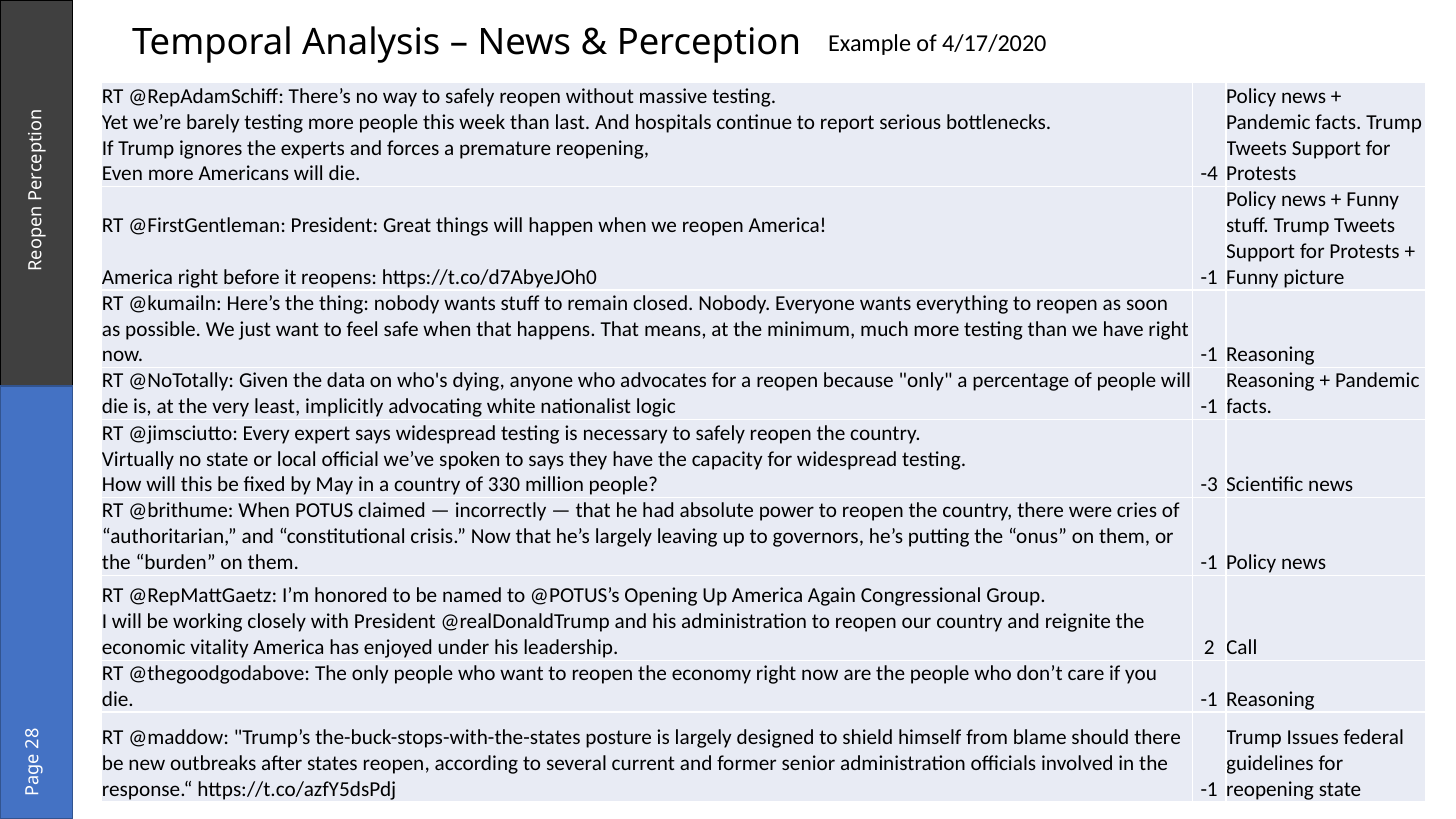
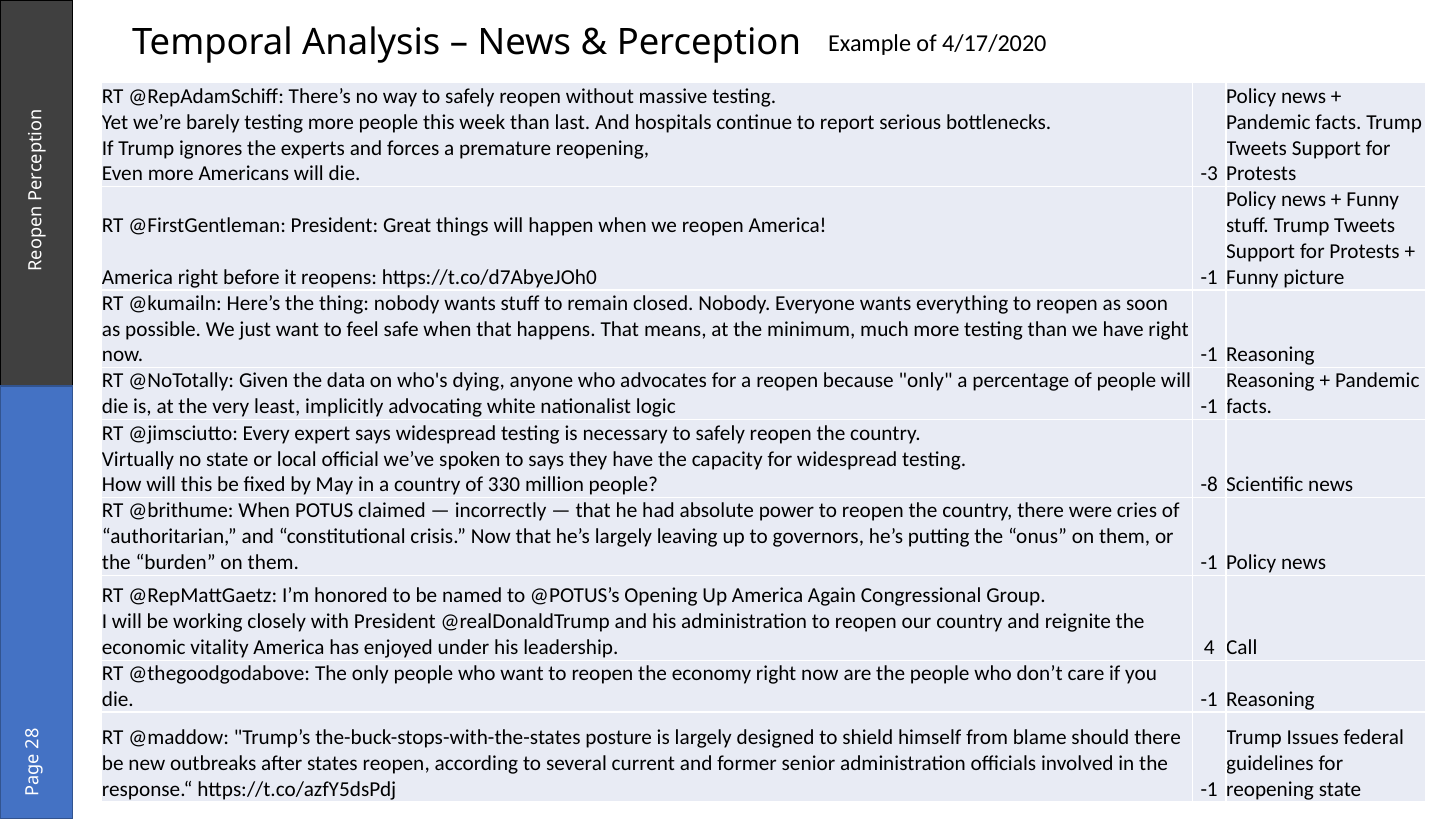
-4: -4 -> -3 (1209, 174)
-3: -3 -> -8 (1209, 485)
leadership 2: 2 -> 4 (1209, 648)
